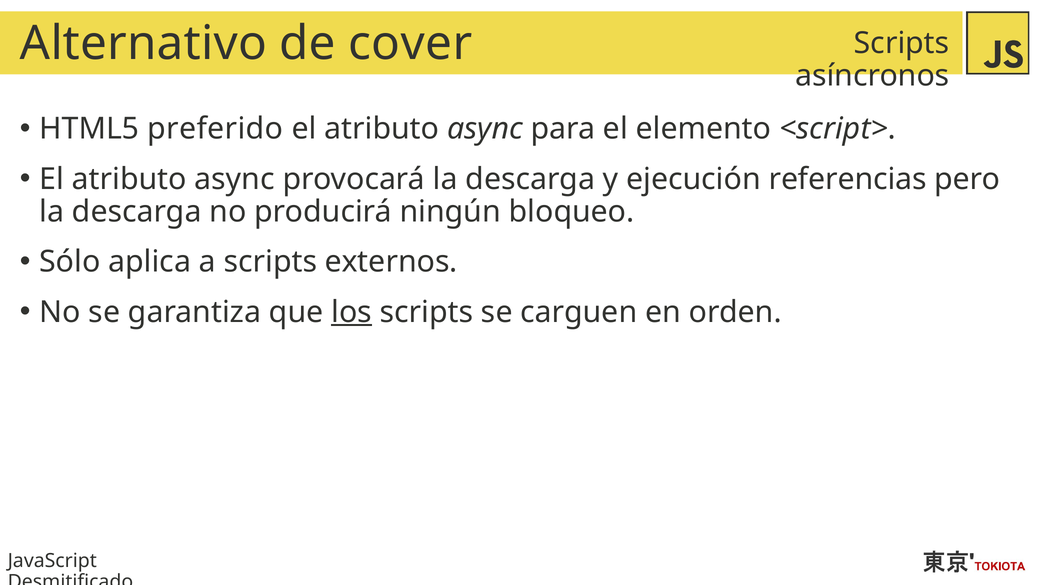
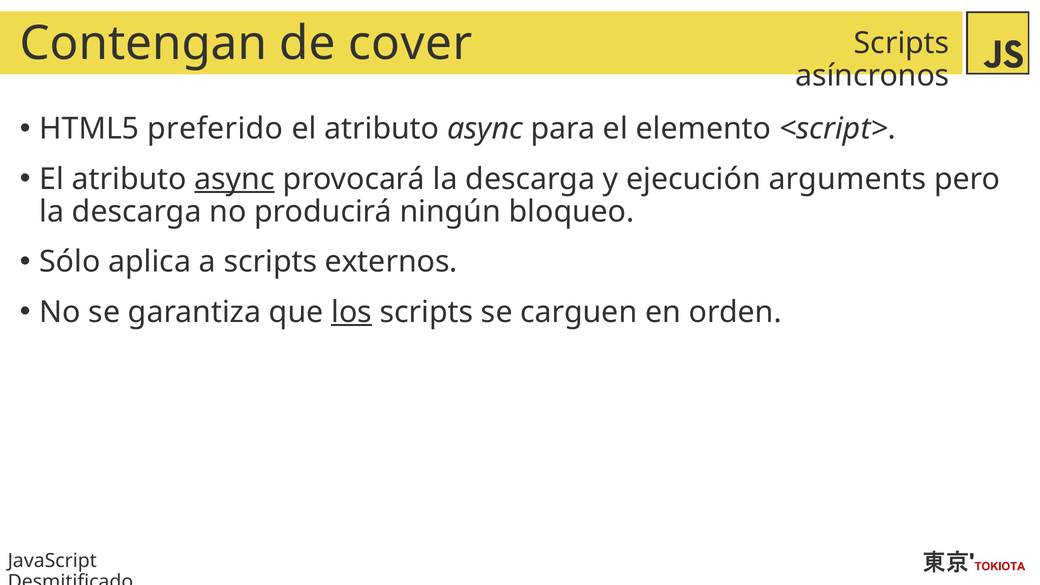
Alternativo: Alternativo -> Contengan (143, 43)
async underline: none -> present (235, 179)
referencias: referencias -> arguments (847, 179)
